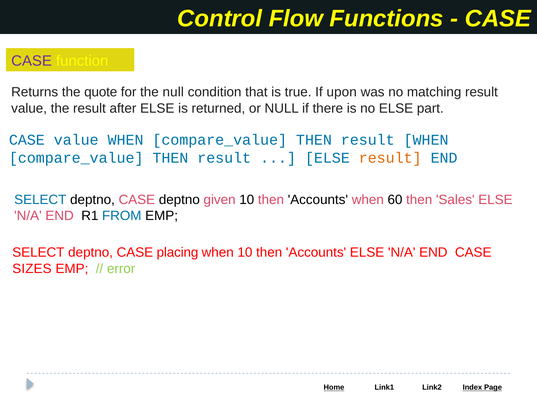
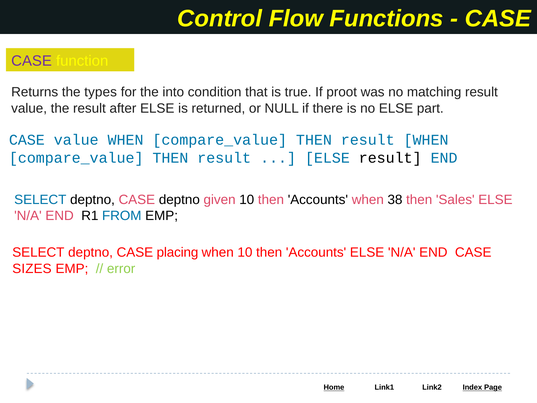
quote: quote -> types (101, 92)
the null: null -> into (173, 92)
upon: upon -> proot (342, 92)
result colour: orange -> black (390, 158)
60: 60 -> 38 (395, 200)
